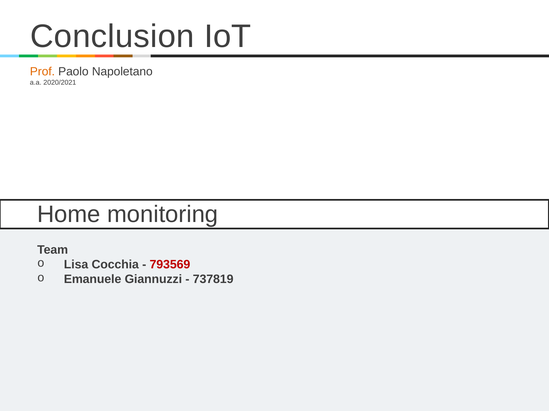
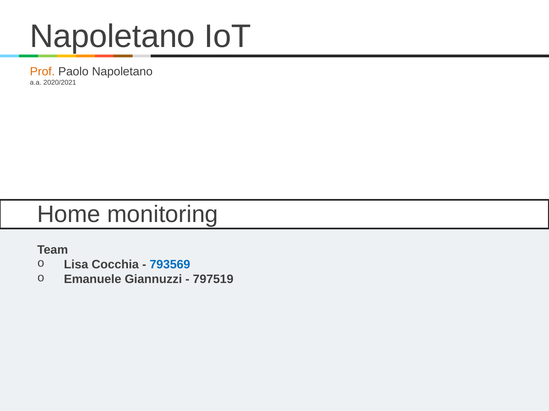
Conclusion: Conclusion -> Napoletano (113, 36)
793569 colour: red -> blue (170, 265)
737819: 737819 -> 797519 (213, 280)
